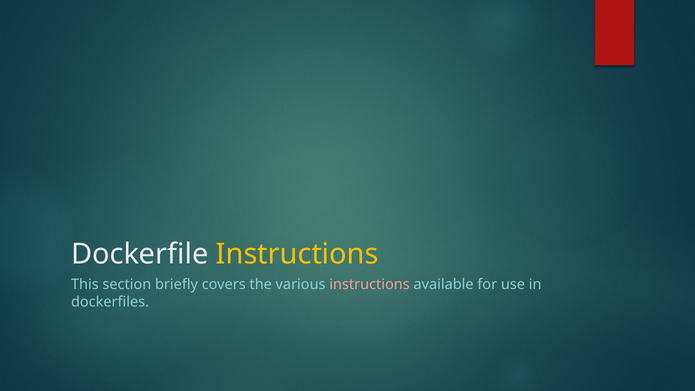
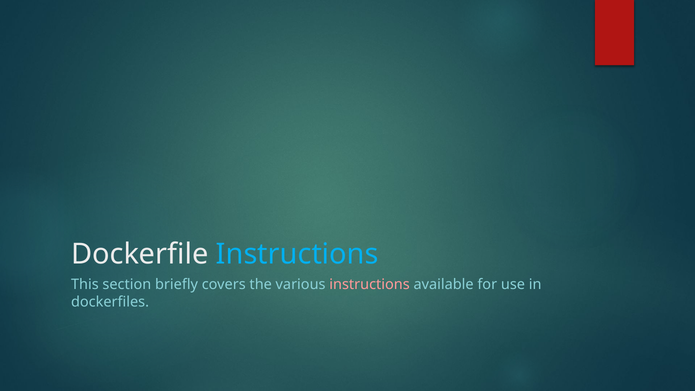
Instructions colour: yellow -> light blue (297, 254)
